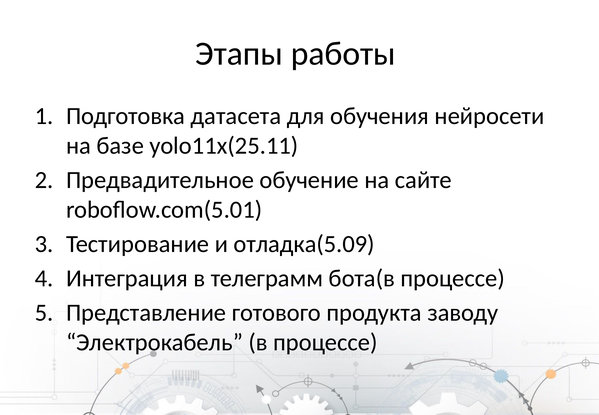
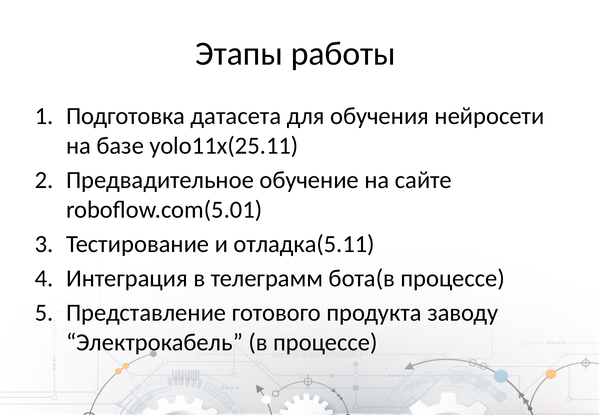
отладка(5.09: отладка(5.09 -> отладка(5.11 (304, 244)
